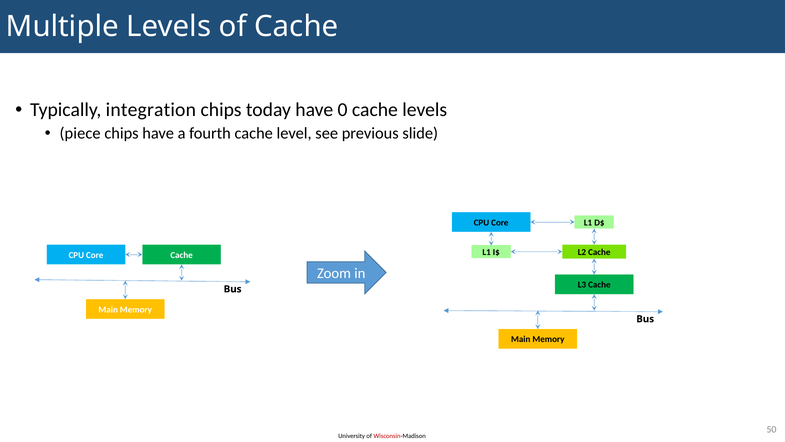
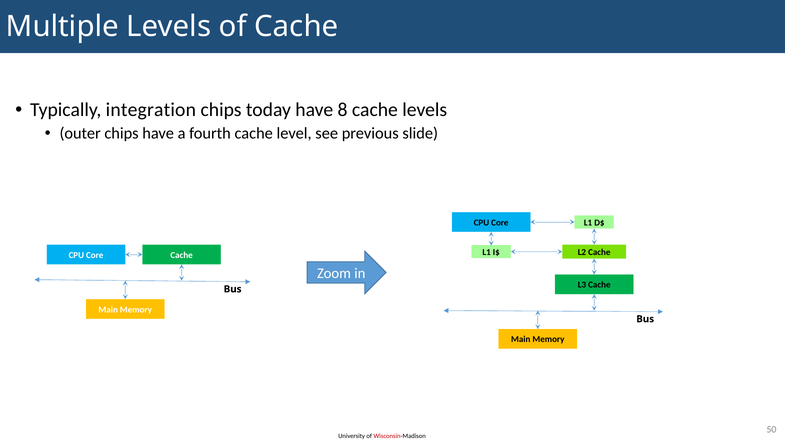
0: 0 -> 8 (343, 110)
piece: piece -> outer (80, 133)
